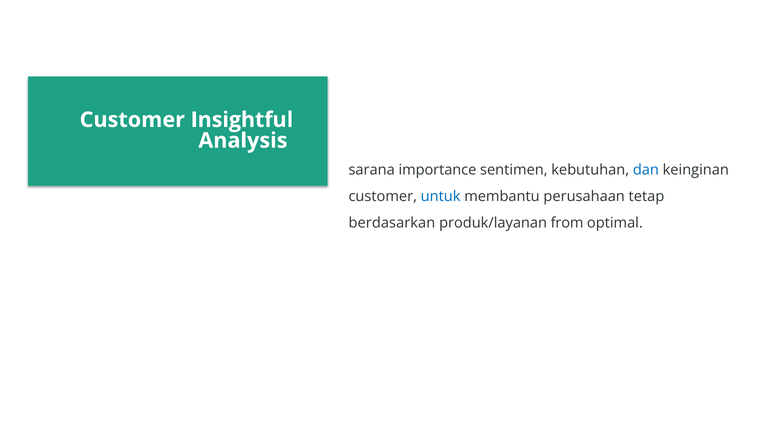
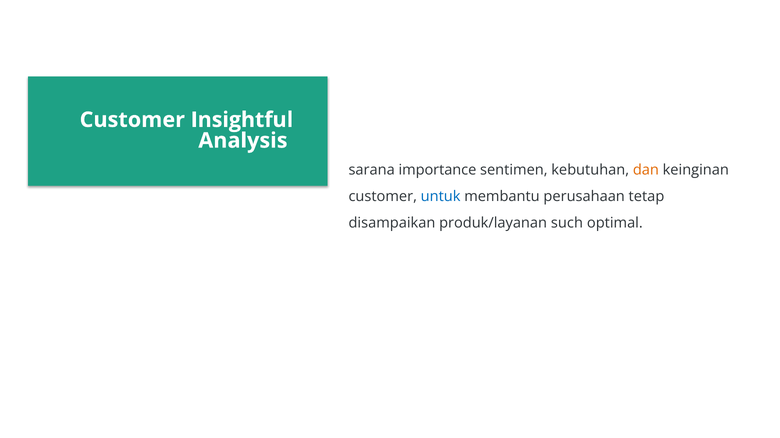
dan colour: blue -> orange (646, 170)
berdasarkan: berdasarkan -> disampaikan (392, 223)
from: from -> such (567, 223)
